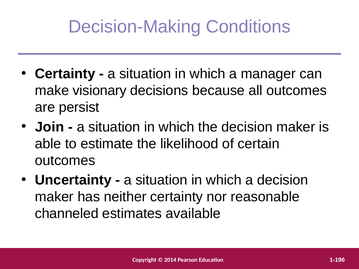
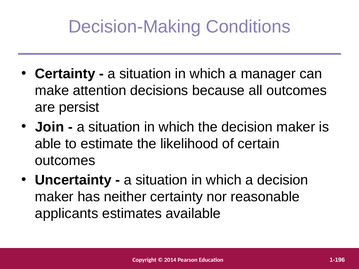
visionary: visionary -> attention (100, 91)
channeled: channeled -> applicants (67, 214)
